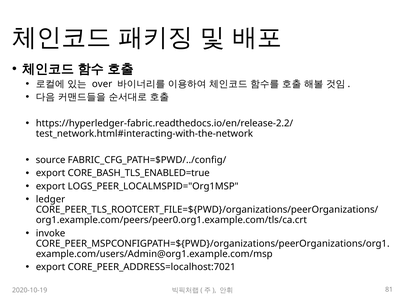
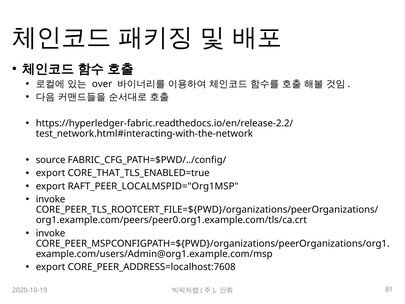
CORE_BASH_TLS_ENABLED=true: CORE_BASH_TLS_ENABLED=true -> CORE_THAT_TLS_ENABLED=true (139, 173)
LOGS_PEER_LOCALMSPID="Org1MSP: LOGS_PEER_LOCALMSPID="Org1MSP -> RAFT_PEER_LOCALMSPID="Org1MSP (153, 186)
ledger: ledger -> invoke (51, 199)
CORE_PEER_ADDRESS=localhost:7021: CORE_PEER_ADDRESS=localhost:7021 -> CORE_PEER_ADDRESS=localhost:7608 (152, 267)
